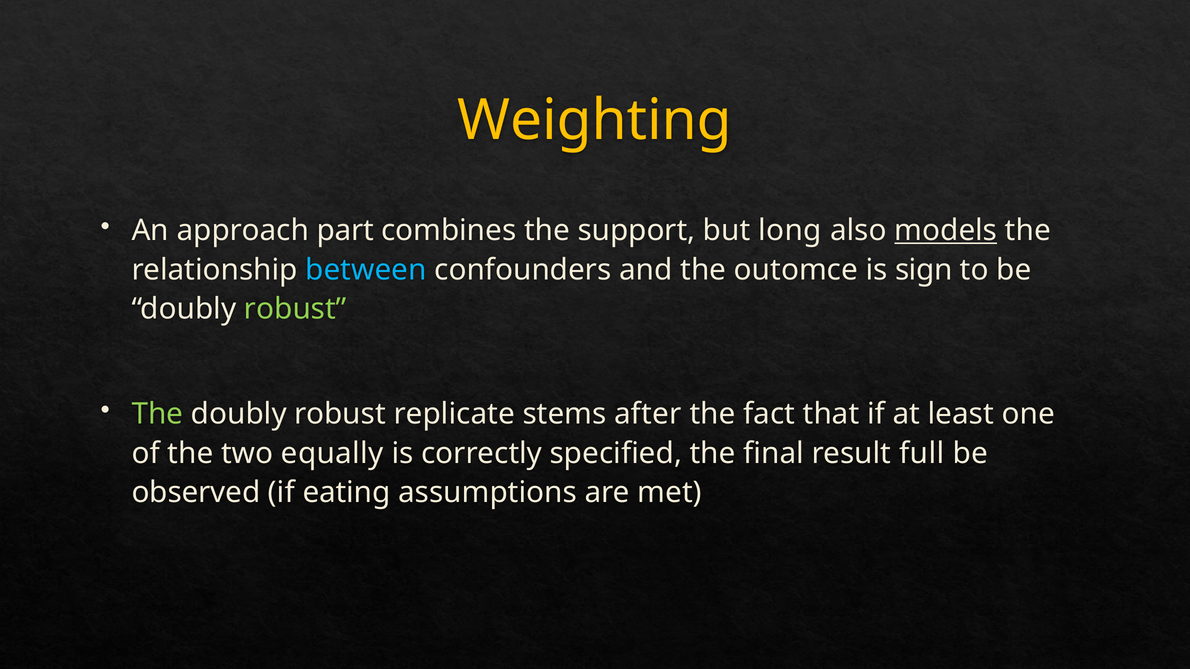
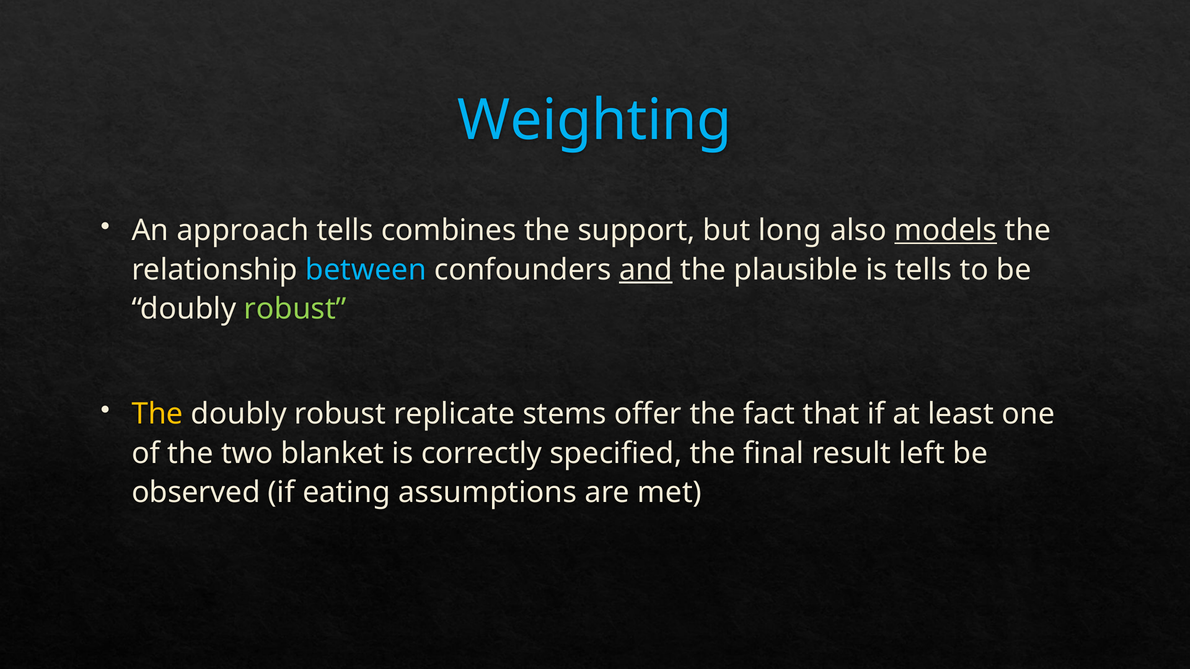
Weighting colour: yellow -> light blue (595, 121)
approach part: part -> tells (345, 231)
and underline: none -> present (646, 270)
outomce: outomce -> plausible (796, 270)
is sign: sign -> tells (924, 270)
The colour: light green -> yellow (157, 414)
after: after -> offer (648, 414)
equally: equally -> blanket (332, 454)
full: full -> left (922, 454)
